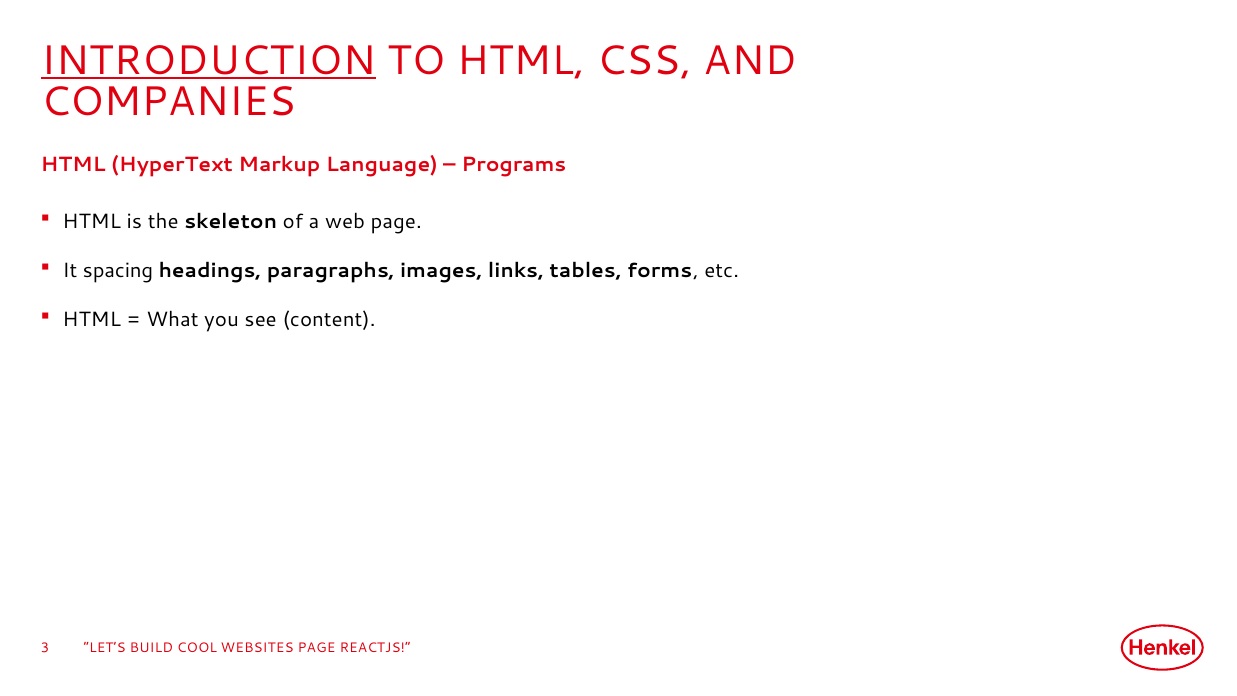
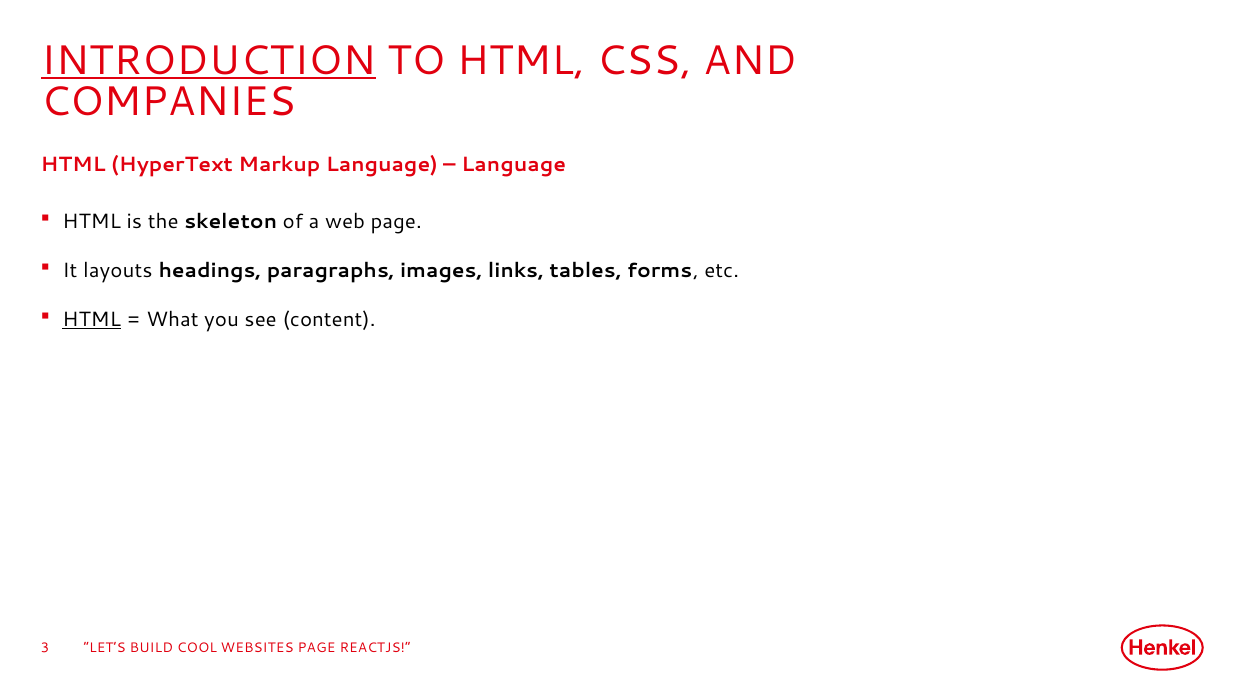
Programs: Programs -> Language (514, 165)
spacing: spacing -> layouts (118, 271)
HTML underline: none -> present (92, 320)
